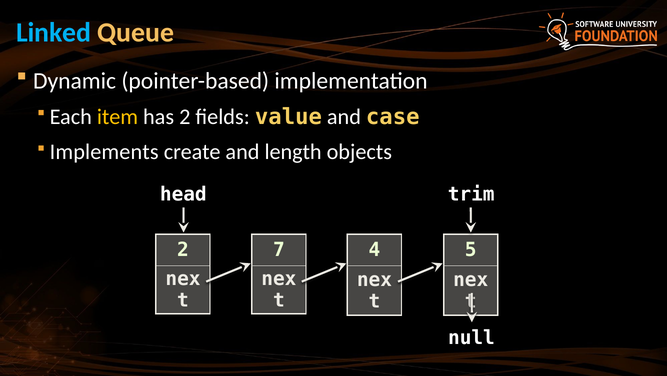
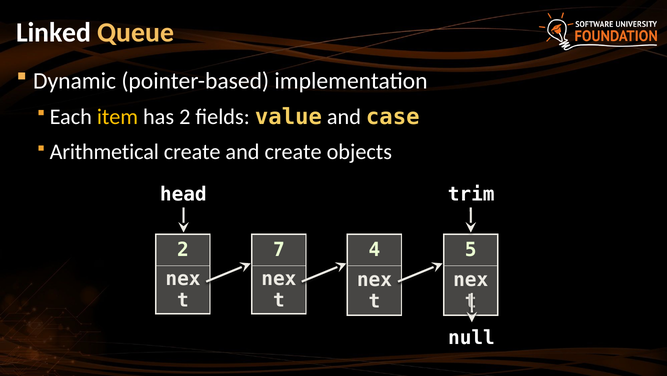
Linked colour: light blue -> white (54, 32)
Implements: Implements -> Arithmetical (104, 152)
and length: length -> create (293, 152)
